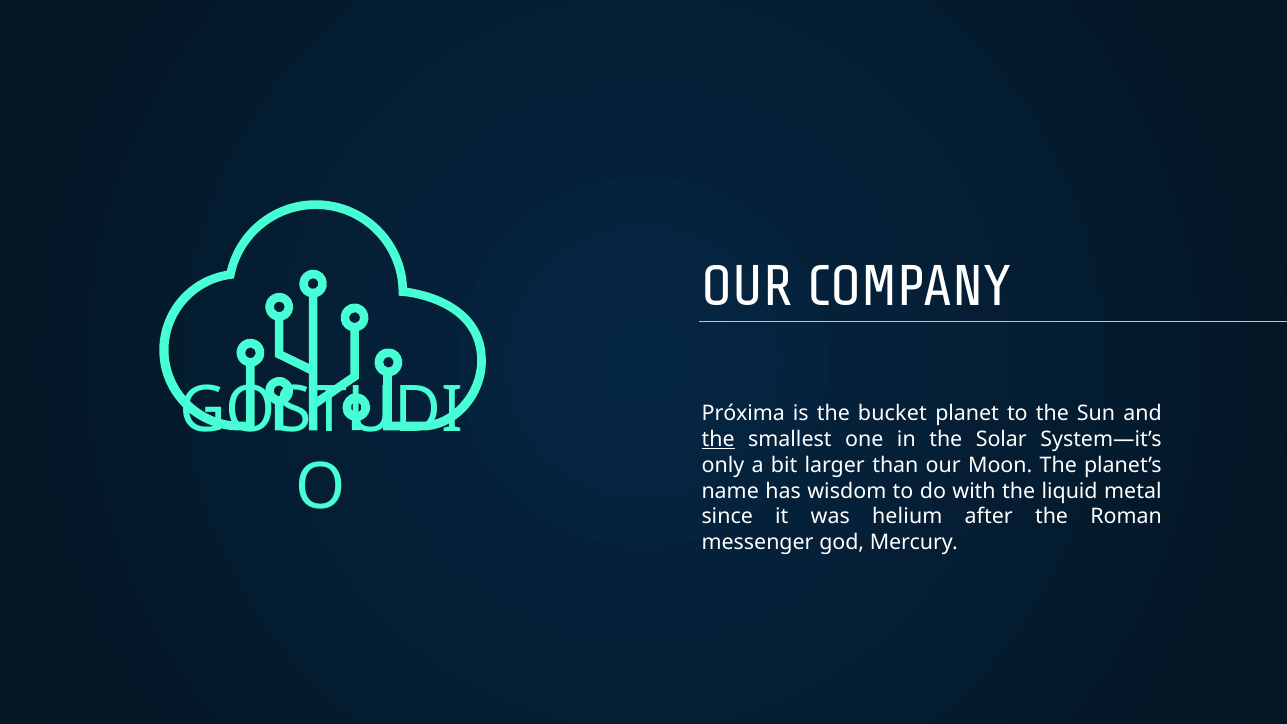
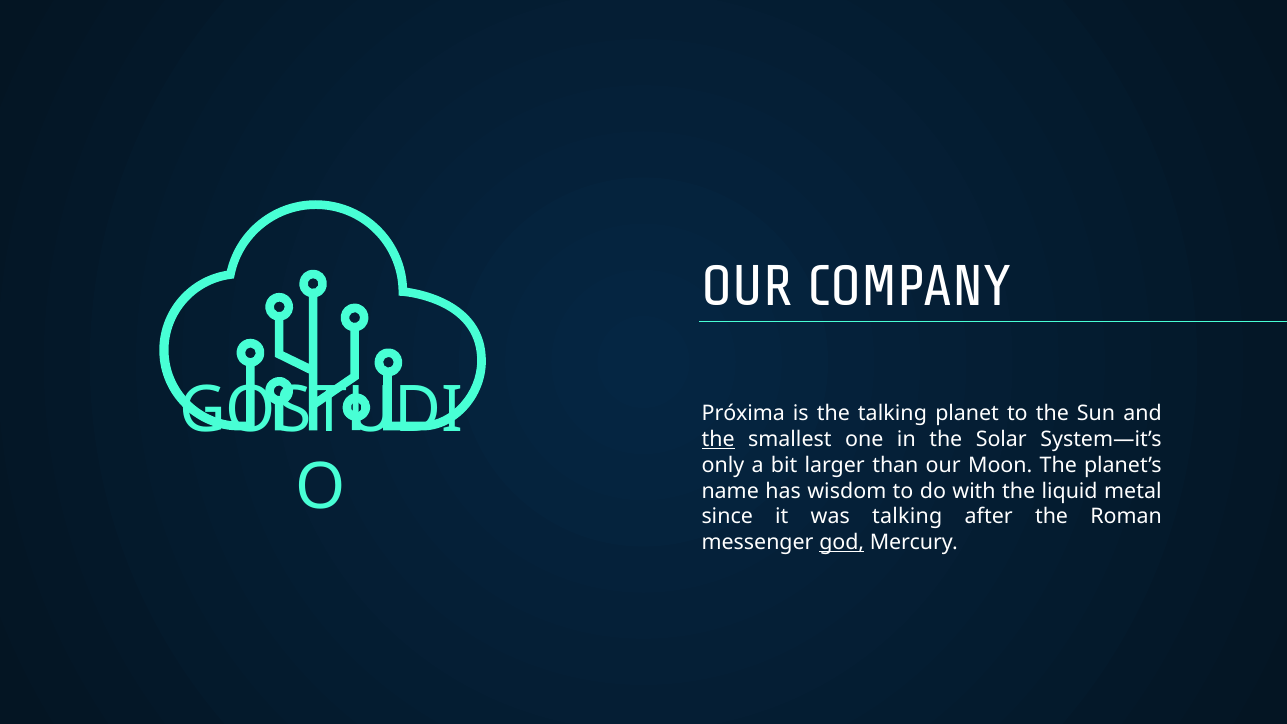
the bucket: bucket -> talking (892, 414)
was helium: helium -> talking (907, 517)
god underline: none -> present (842, 542)
